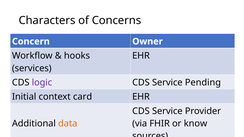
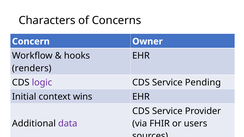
services: services -> renders (32, 68)
card: card -> wins (83, 97)
data colour: orange -> purple (68, 124)
know: know -> users (196, 124)
